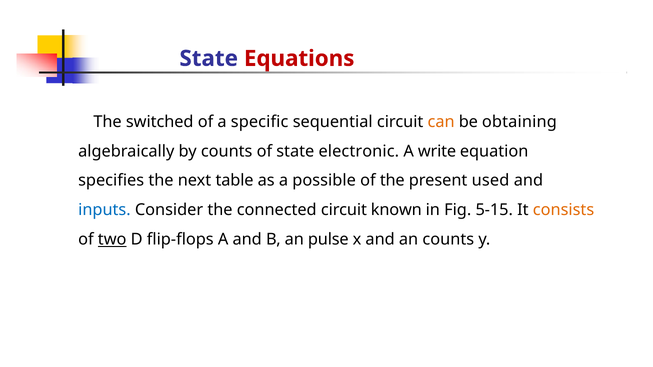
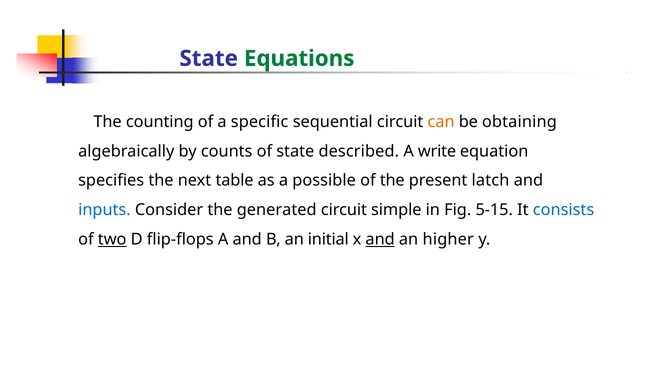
Equations colour: red -> green (299, 59)
switched: switched -> counting (160, 122)
electronic: electronic -> described (359, 151)
used: used -> latch (491, 181)
connected: connected -> generated (277, 210)
known: known -> simple (396, 210)
consists colour: orange -> blue (564, 210)
pulse: pulse -> initial (328, 239)
and underline: none -> present (380, 239)
an counts: counts -> higher (448, 239)
